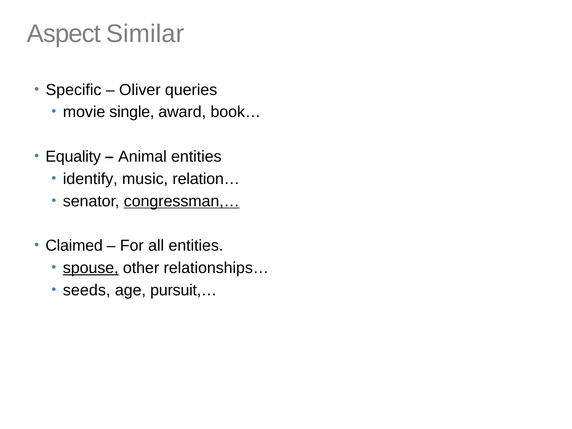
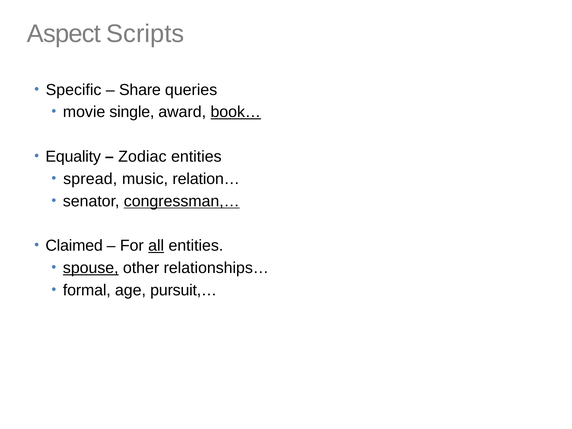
Similar: Similar -> Scripts (145, 34)
Oliver: Oliver -> Share (140, 90)
book… underline: none -> present (236, 112)
Animal: Animal -> Zodiac (142, 157)
identify: identify -> spread (90, 179)
all underline: none -> present (156, 246)
seeds: seeds -> formal (87, 290)
